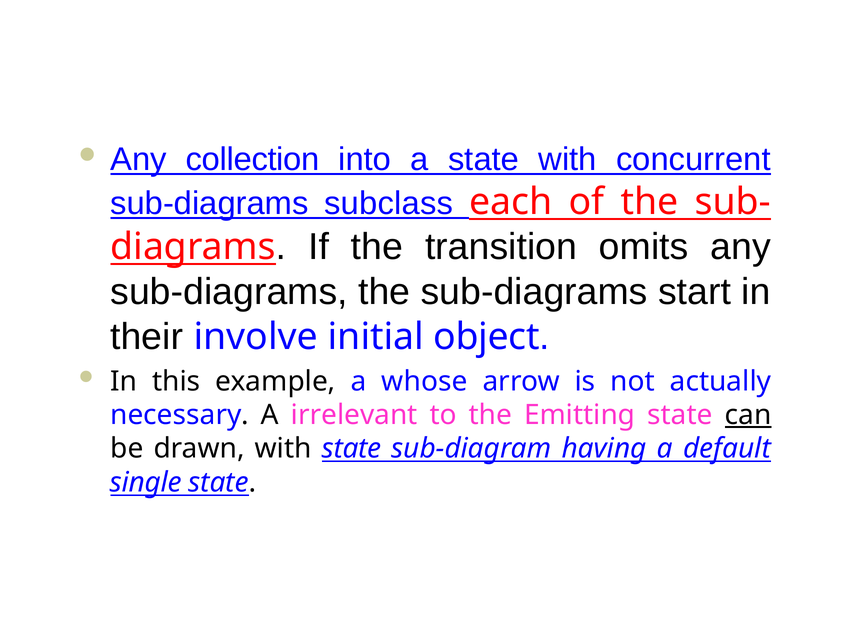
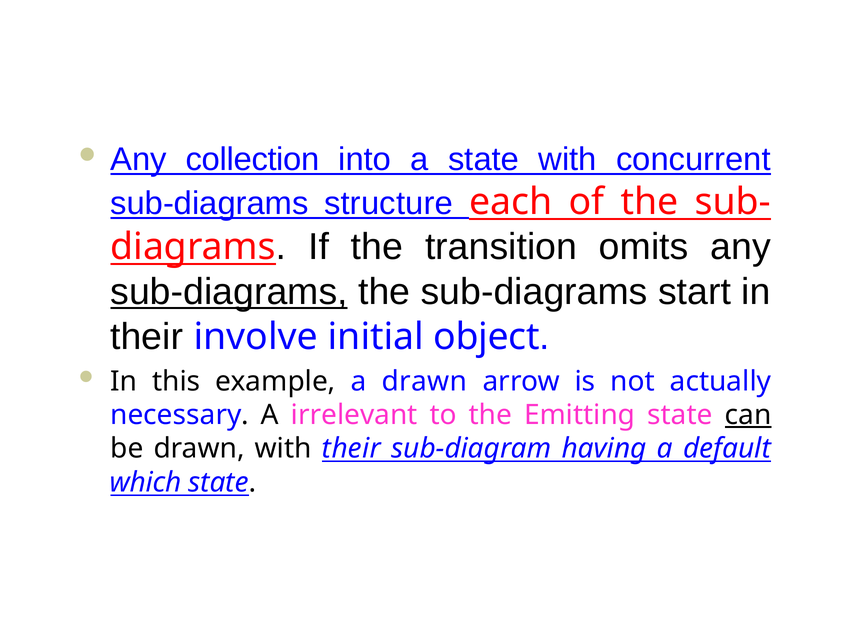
subclass: subclass -> structure (389, 204)
sub-diagrams underline: none -> present (229, 292)
a whose: whose -> drawn (424, 381)
with state: state -> their (351, 449)
single: single -> which (146, 483)
